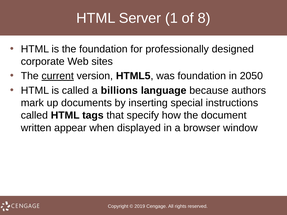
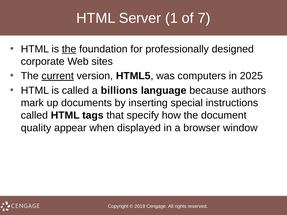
8: 8 -> 7 (204, 18)
the underline: none -> present (69, 49)
was foundation: foundation -> computers (202, 76)
2050: 2050 -> 2025 (251, 76)
written: written -> quality (36, 128)
